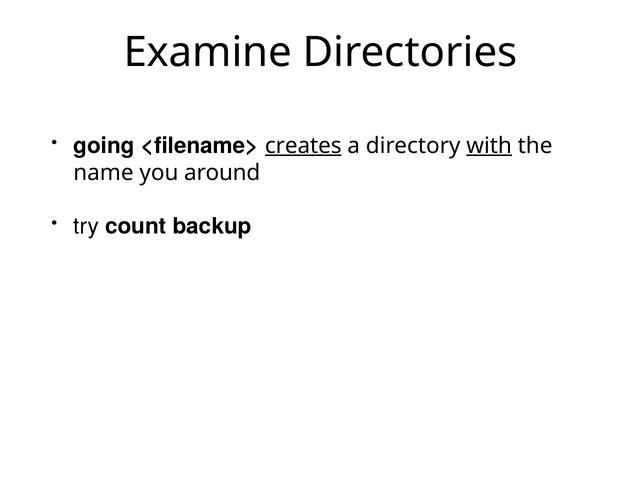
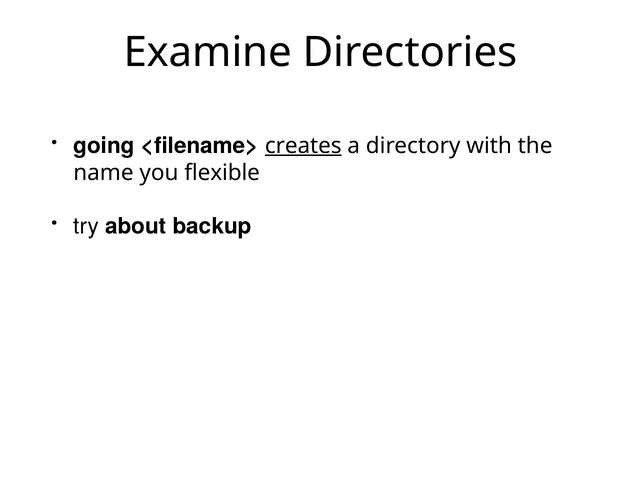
with underline: present -> none (489, 146)
around: around -> flexible (222, 173)
count: count -> about (136, 226)
